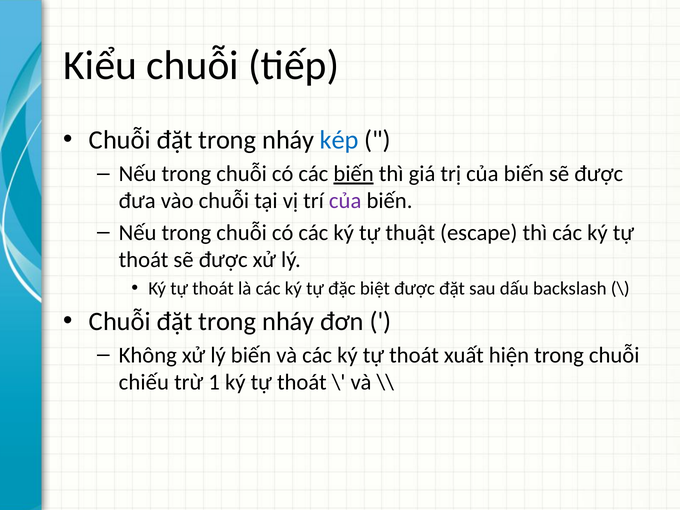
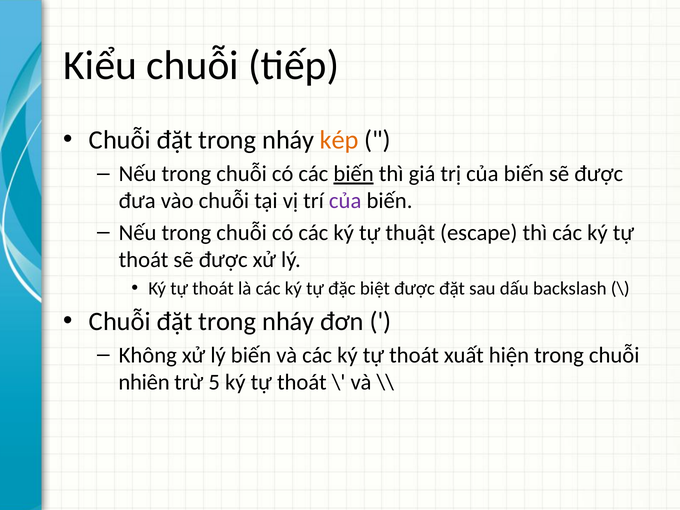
kép colour: blue -> orange (339, 140)
chiếu: chiếu -> nhiên (144, 382)
1: 1 -> 5 (214, 382)
